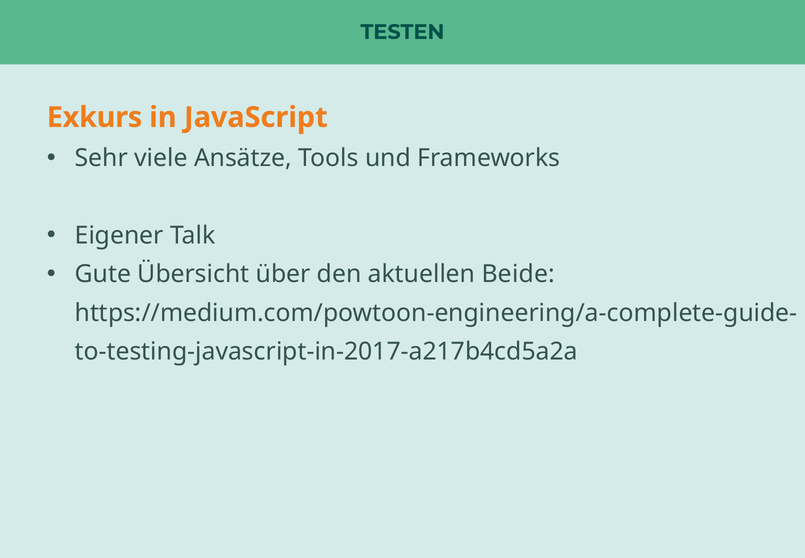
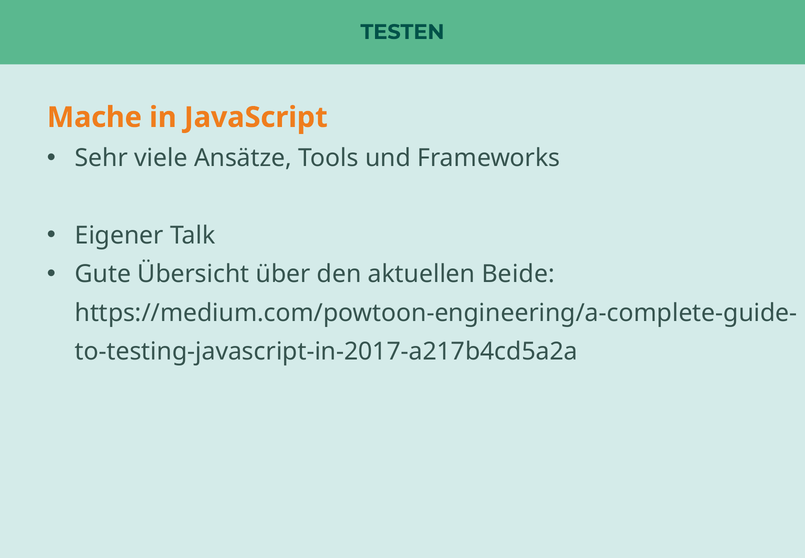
Exkurs: Exkurs -> Mache (94, 117)
